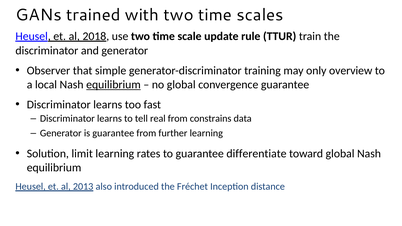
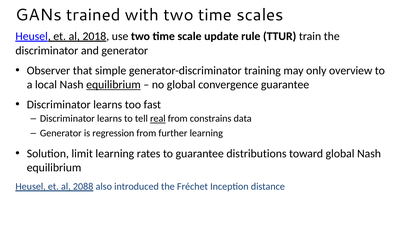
real underline: none -> present (158, 119)
is guarantee: guarantee -> regression (113, 133)
differentiate: differentiate -> distributions (256, 154)
2013: 2013 -> 2088 (83, 187)
